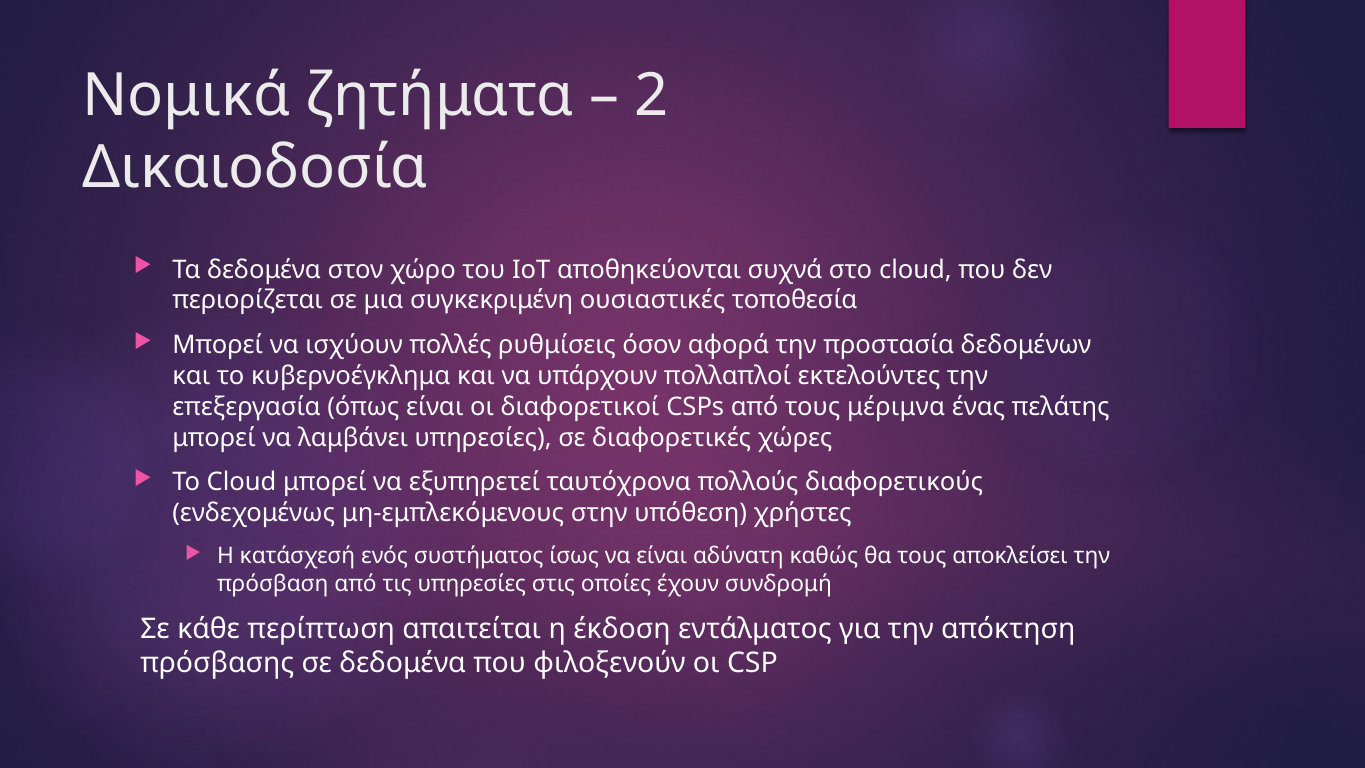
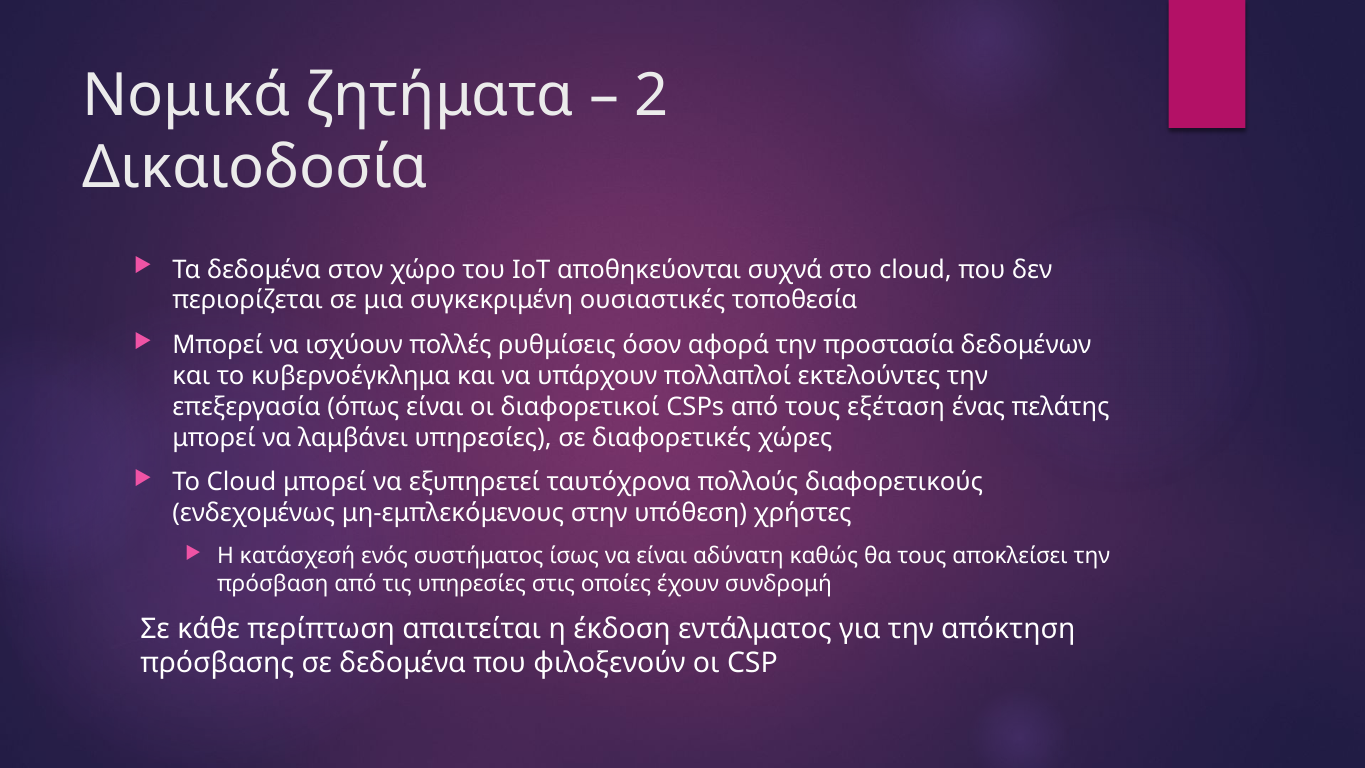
μέριμνα: μέριμνα -> εξέταση (896, 407)
